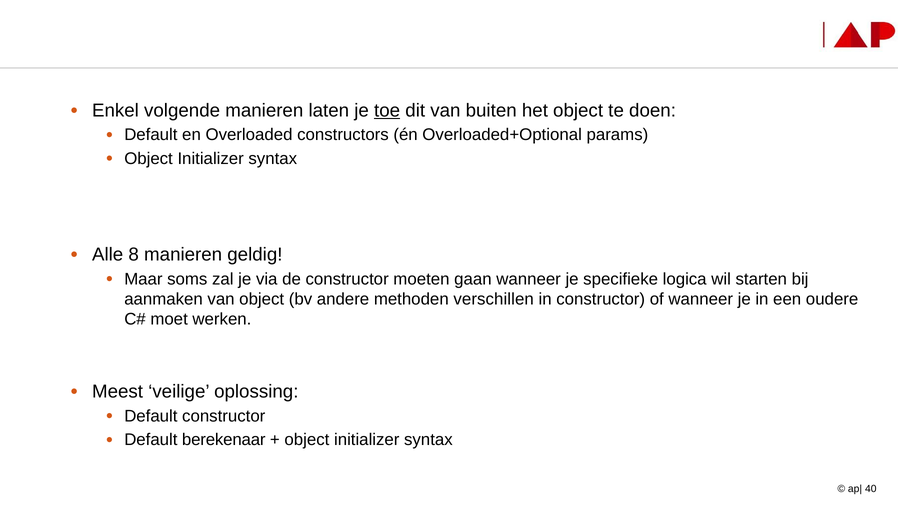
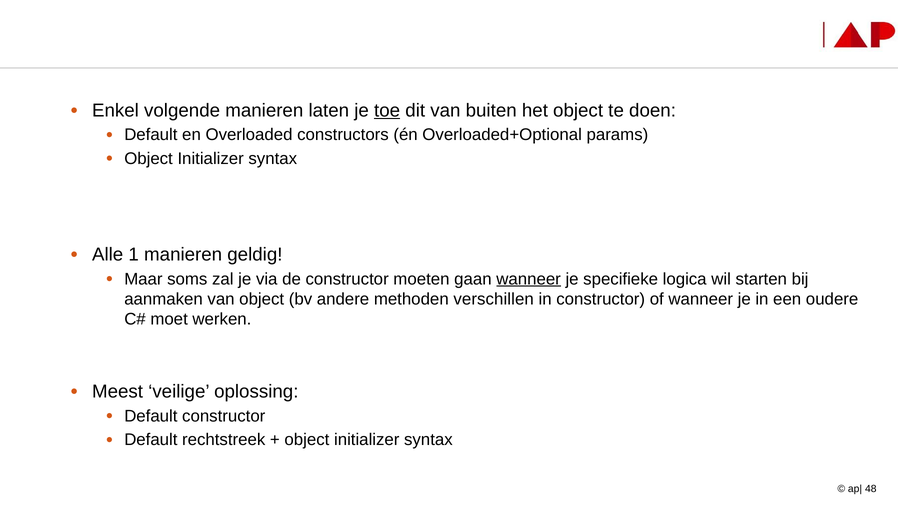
8: 8 -> 1 (134, 254)
wanneer underline: none -> present (529, 279)
berekenaar: berekenaar -> rechtstreek (224, 440)
40: 40 -> 48 (871, 489)
